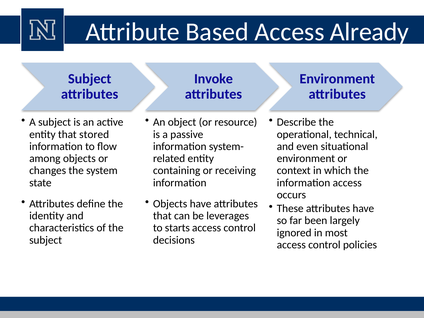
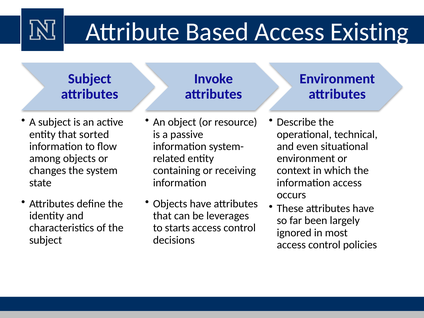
Already: Already -> Existing (369, 32)
stored: stored -> sorted (94, 134)
